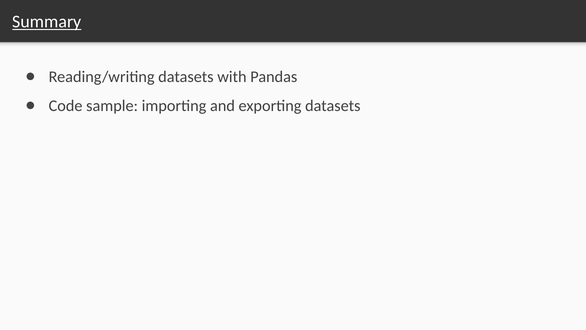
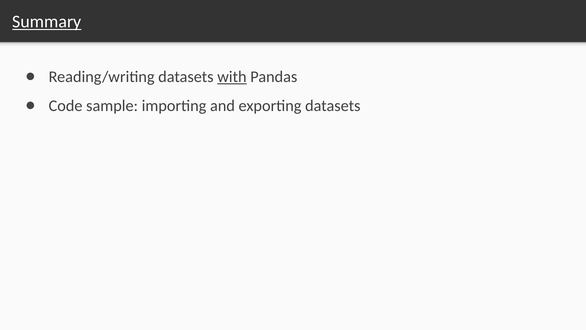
with underline: none -> present (232, 77)
